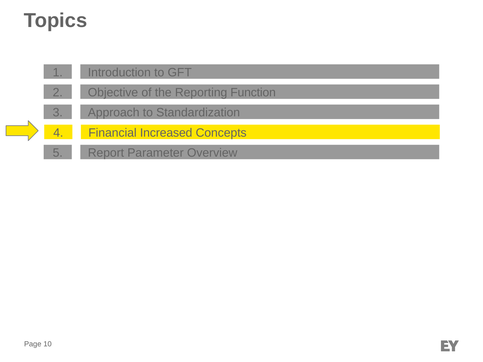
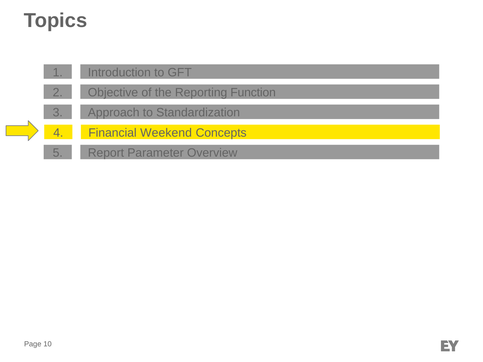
Increased: Increased -> Weekend (166, 133)
